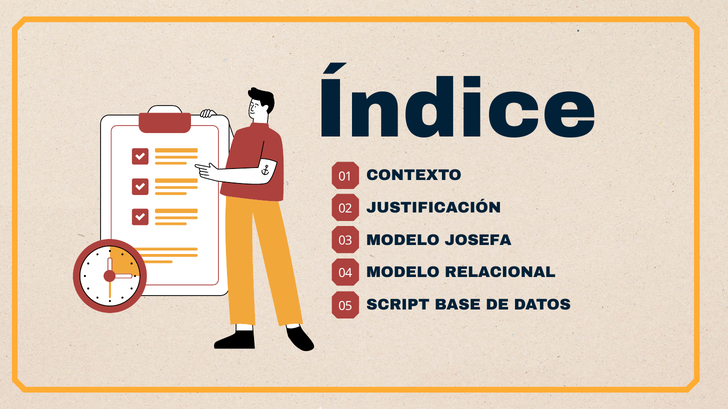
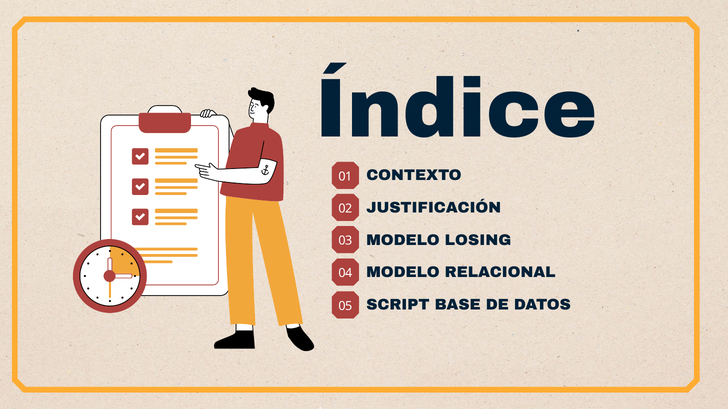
JOSEFA: JOSEFA -> LOSING (478, 241)
